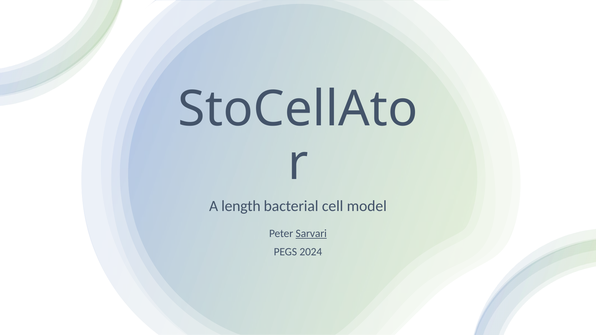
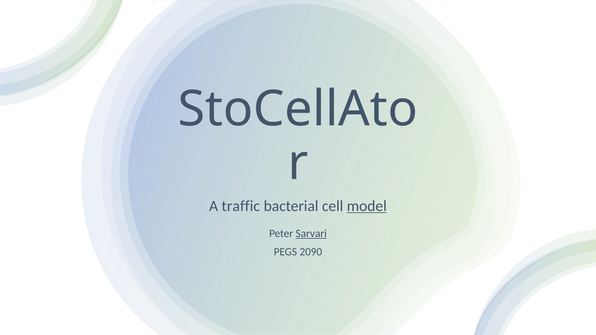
length: length -> traffic (241, 206)
model underline: none -> present (367, 206)
2024: 2024 -> 2090 (311, 252)
